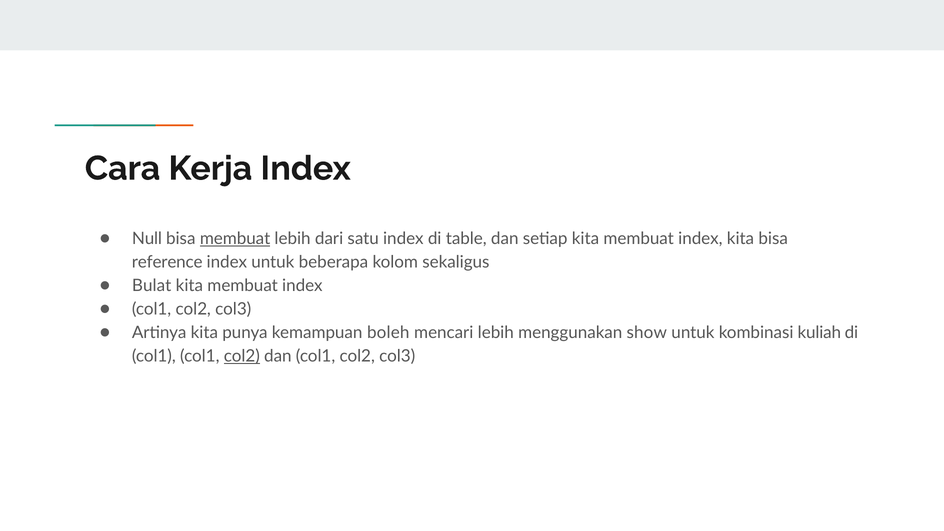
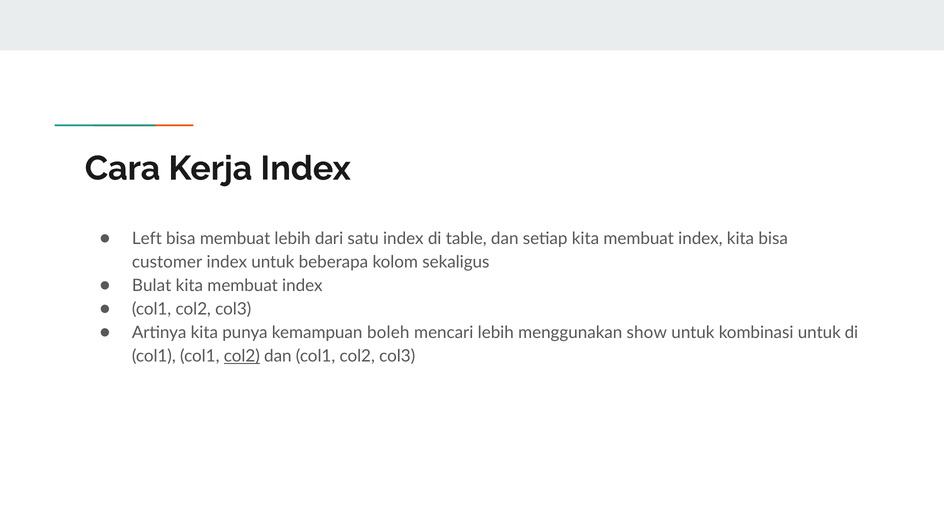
Null: Null -> Left (147, 239)
membuat underline: present -> none (235, 239)
reference: reference -> customer (167, 262)
kombinasi kuliah: kuliah -> untuk (819, 333)
